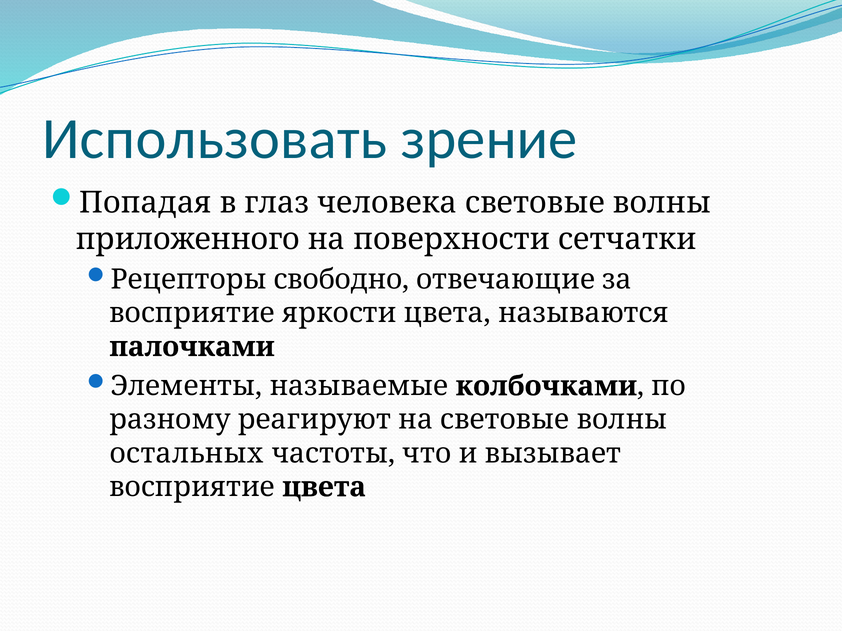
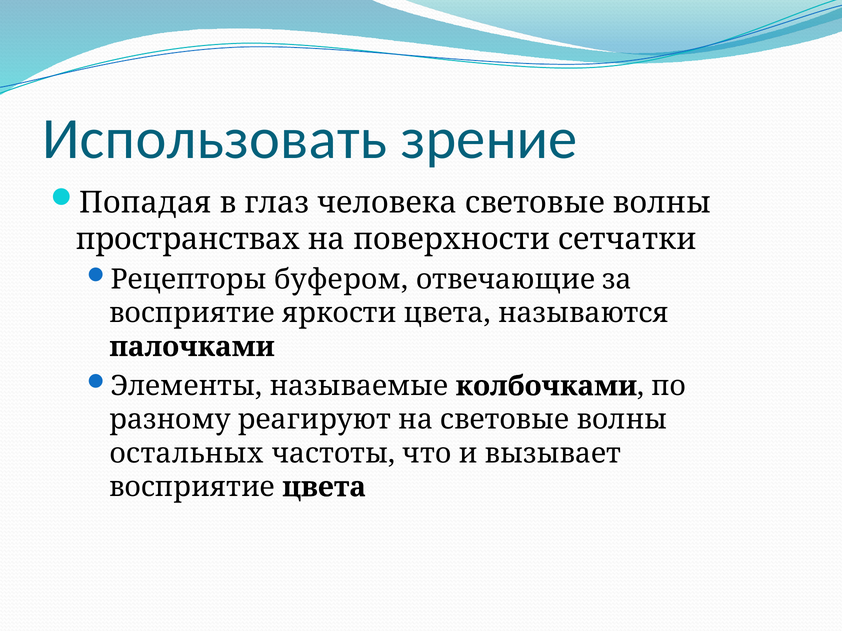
приложенного: приложенного -> пространствах (188, 239)
свободно: свободно -> буфером (341, 280)
